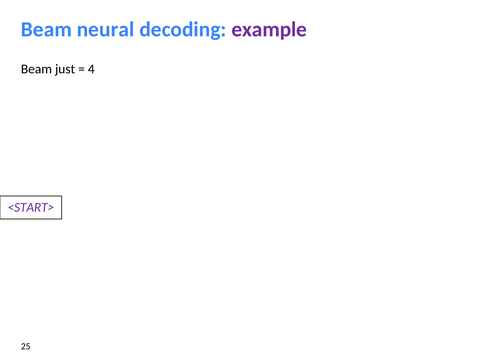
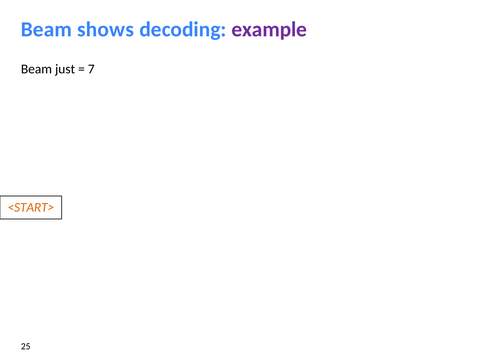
neural: neural -> shows (106, 30)
4: 4 -> 7 (91, 69)
<START> colour: purple -> orange (31, 208)
